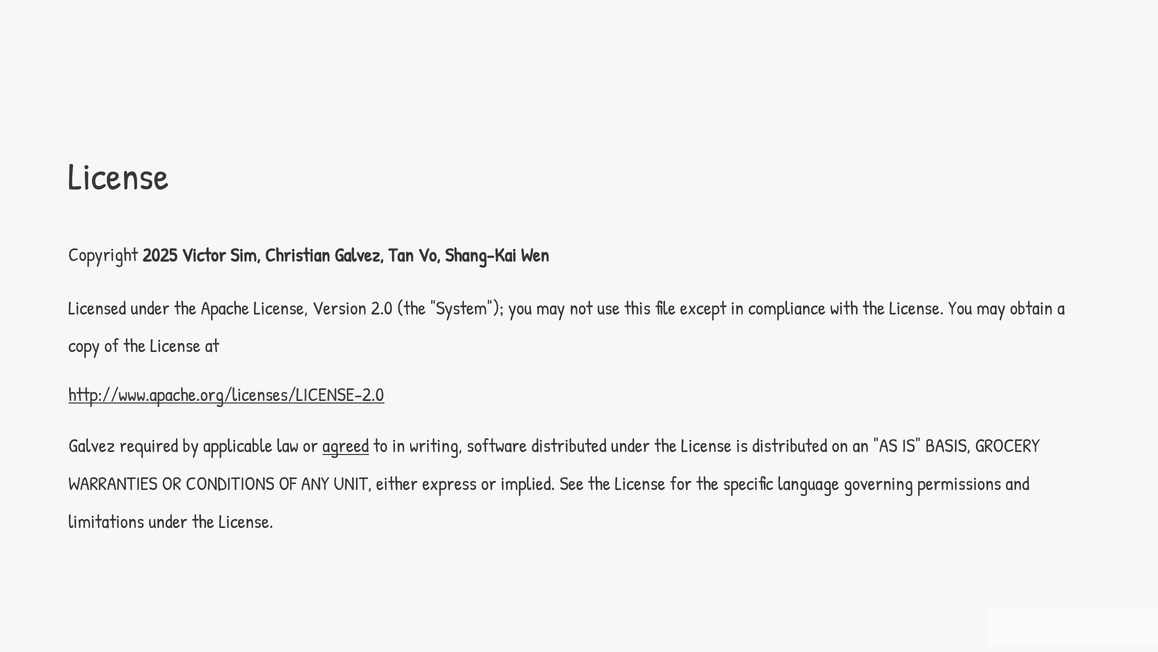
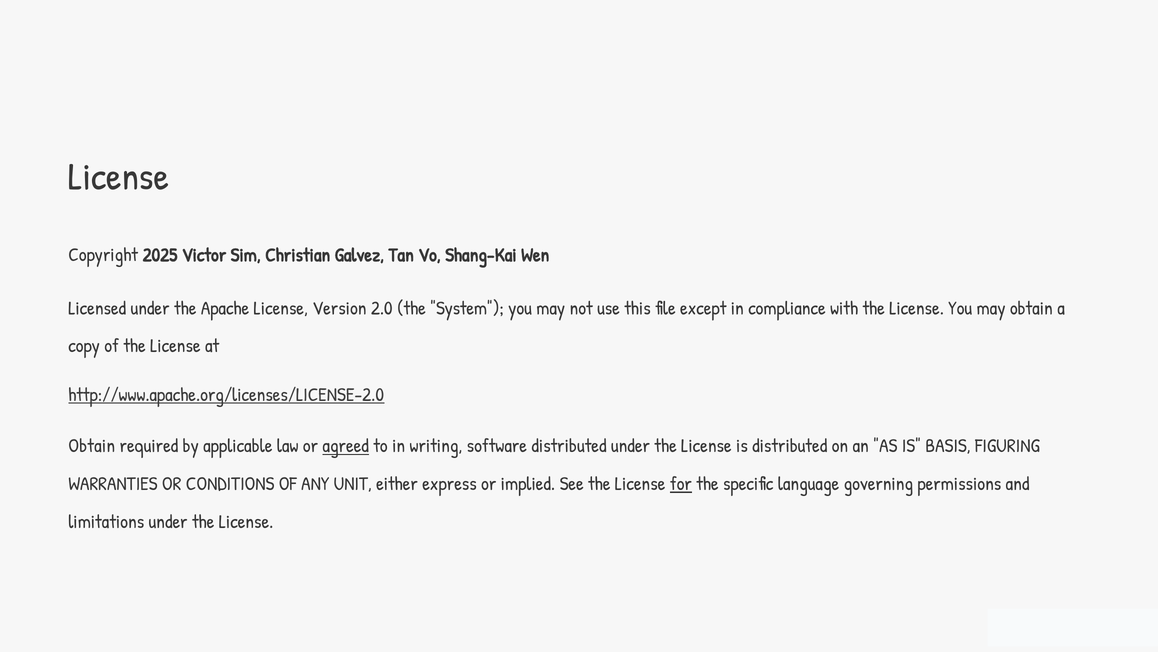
Galvez: Galvez -> Obtain (92, 446)
GROCERY: GROCERY -> FIGURING (1007, 446)
for underline: none -> present (681, 483)
